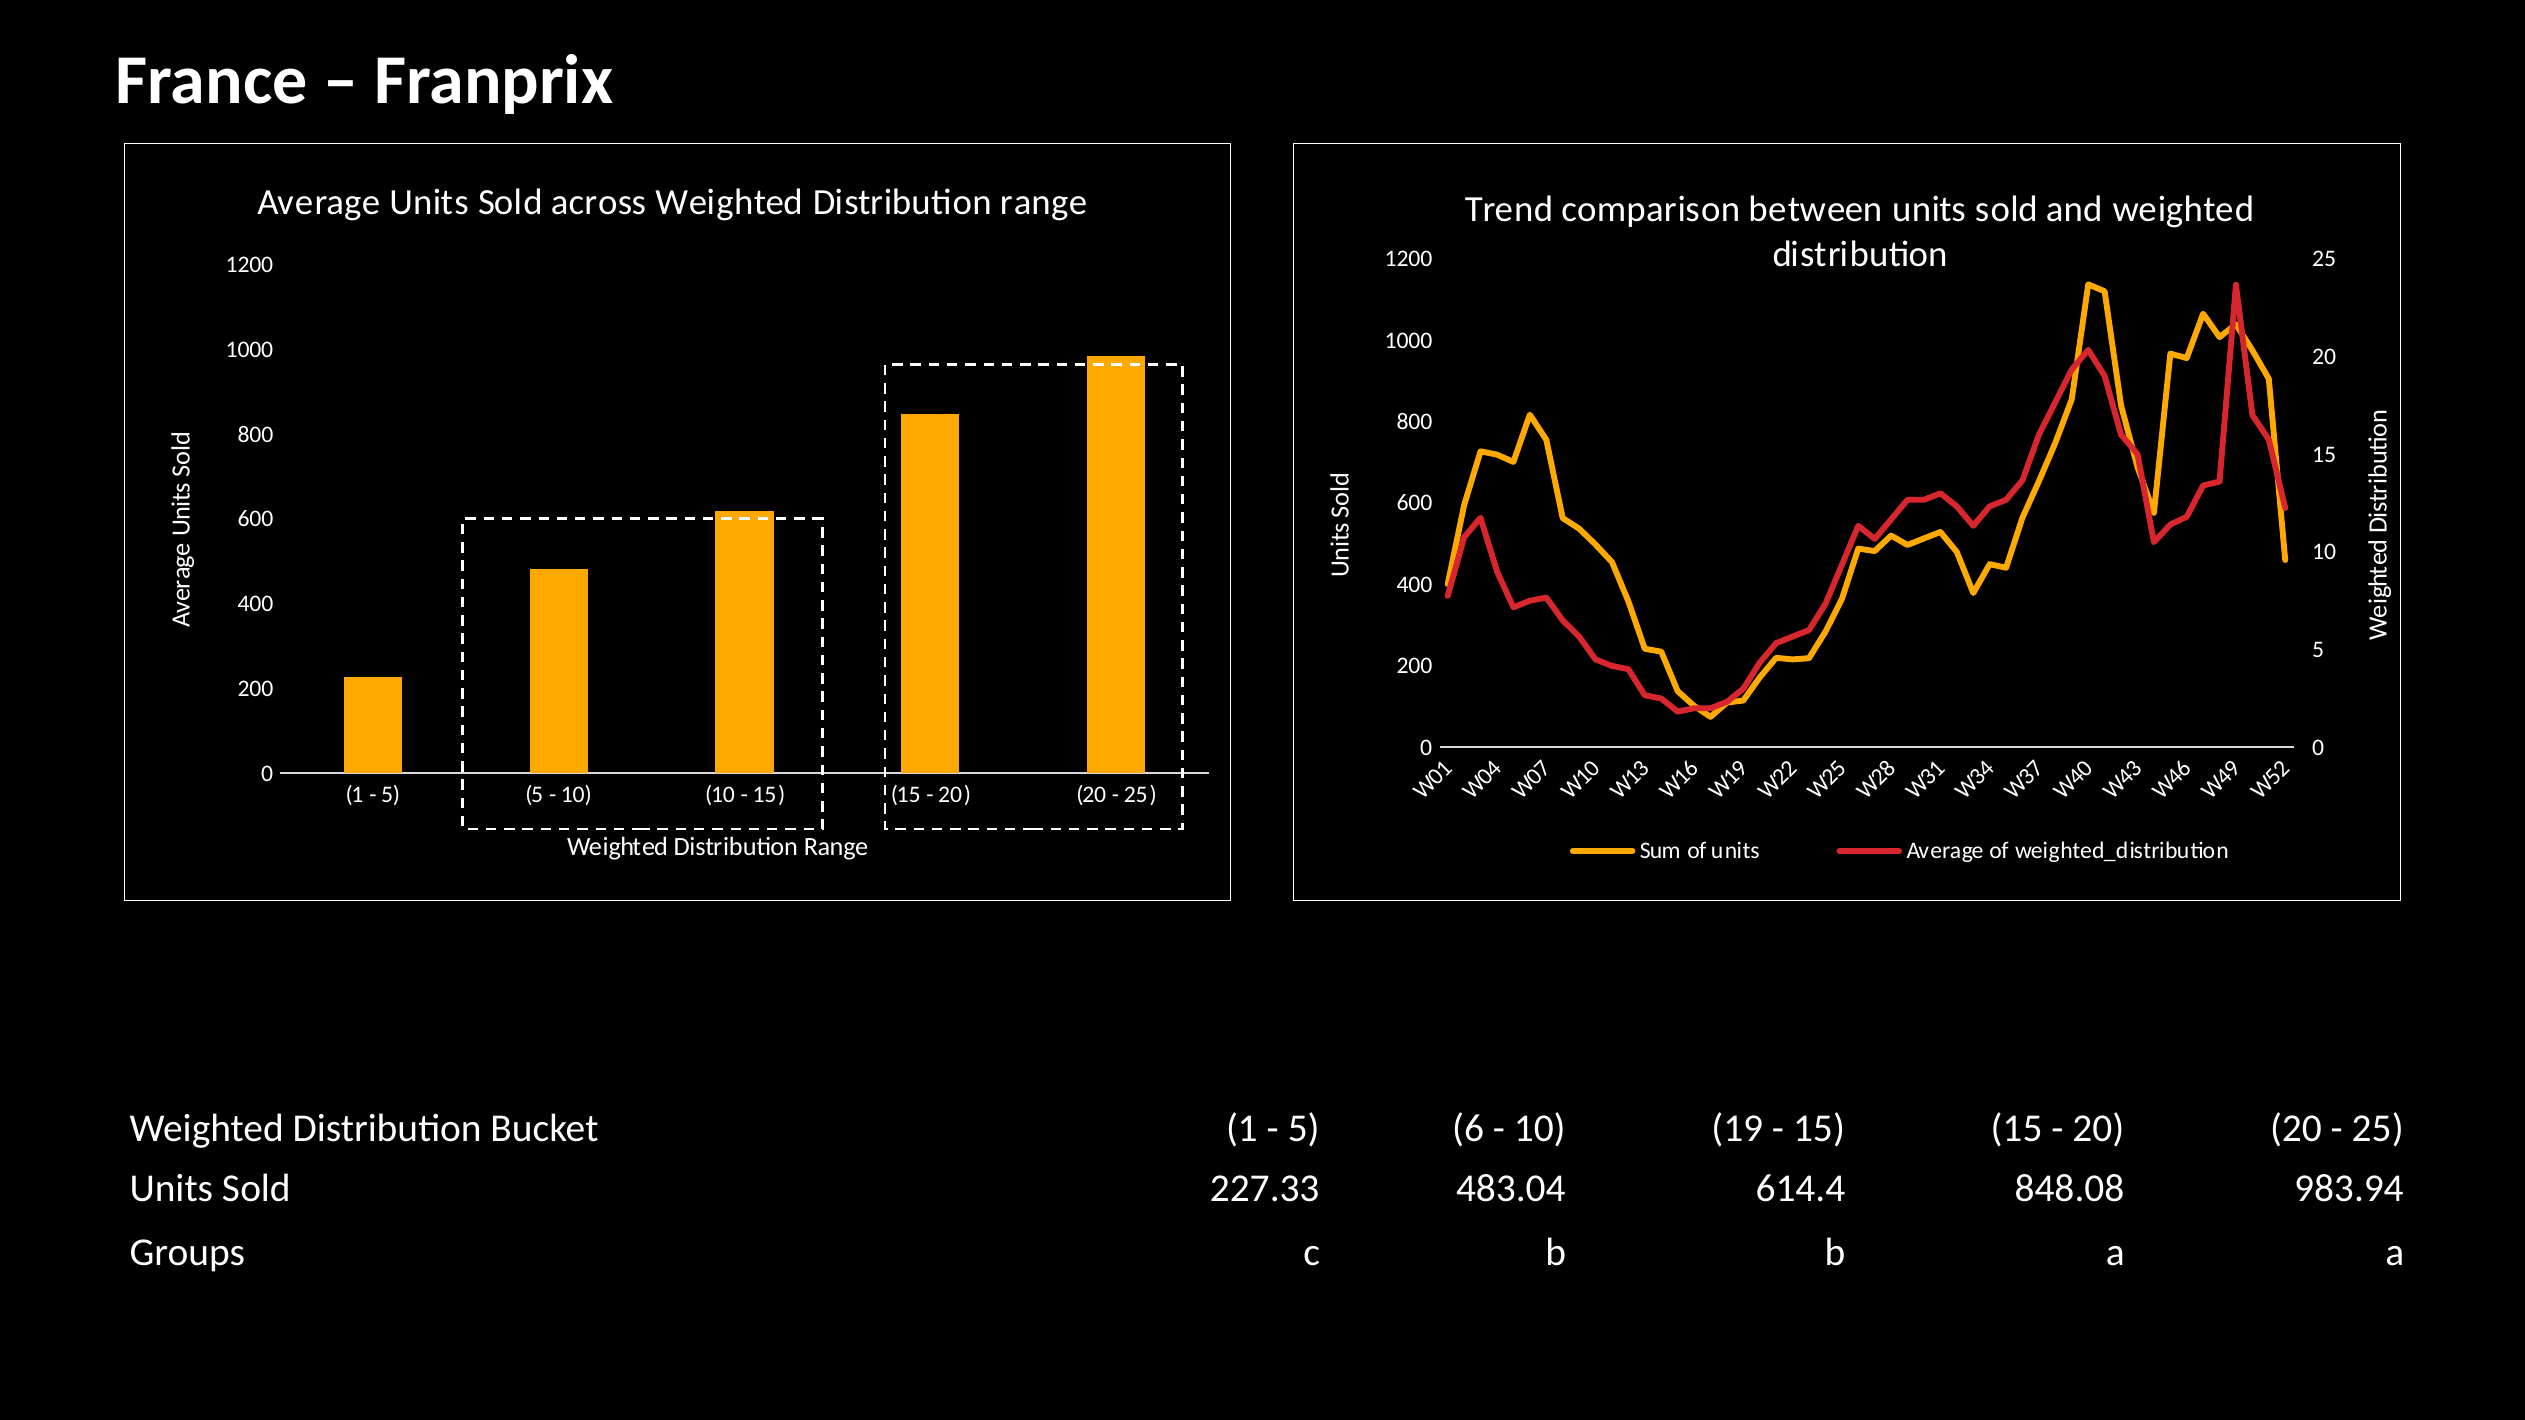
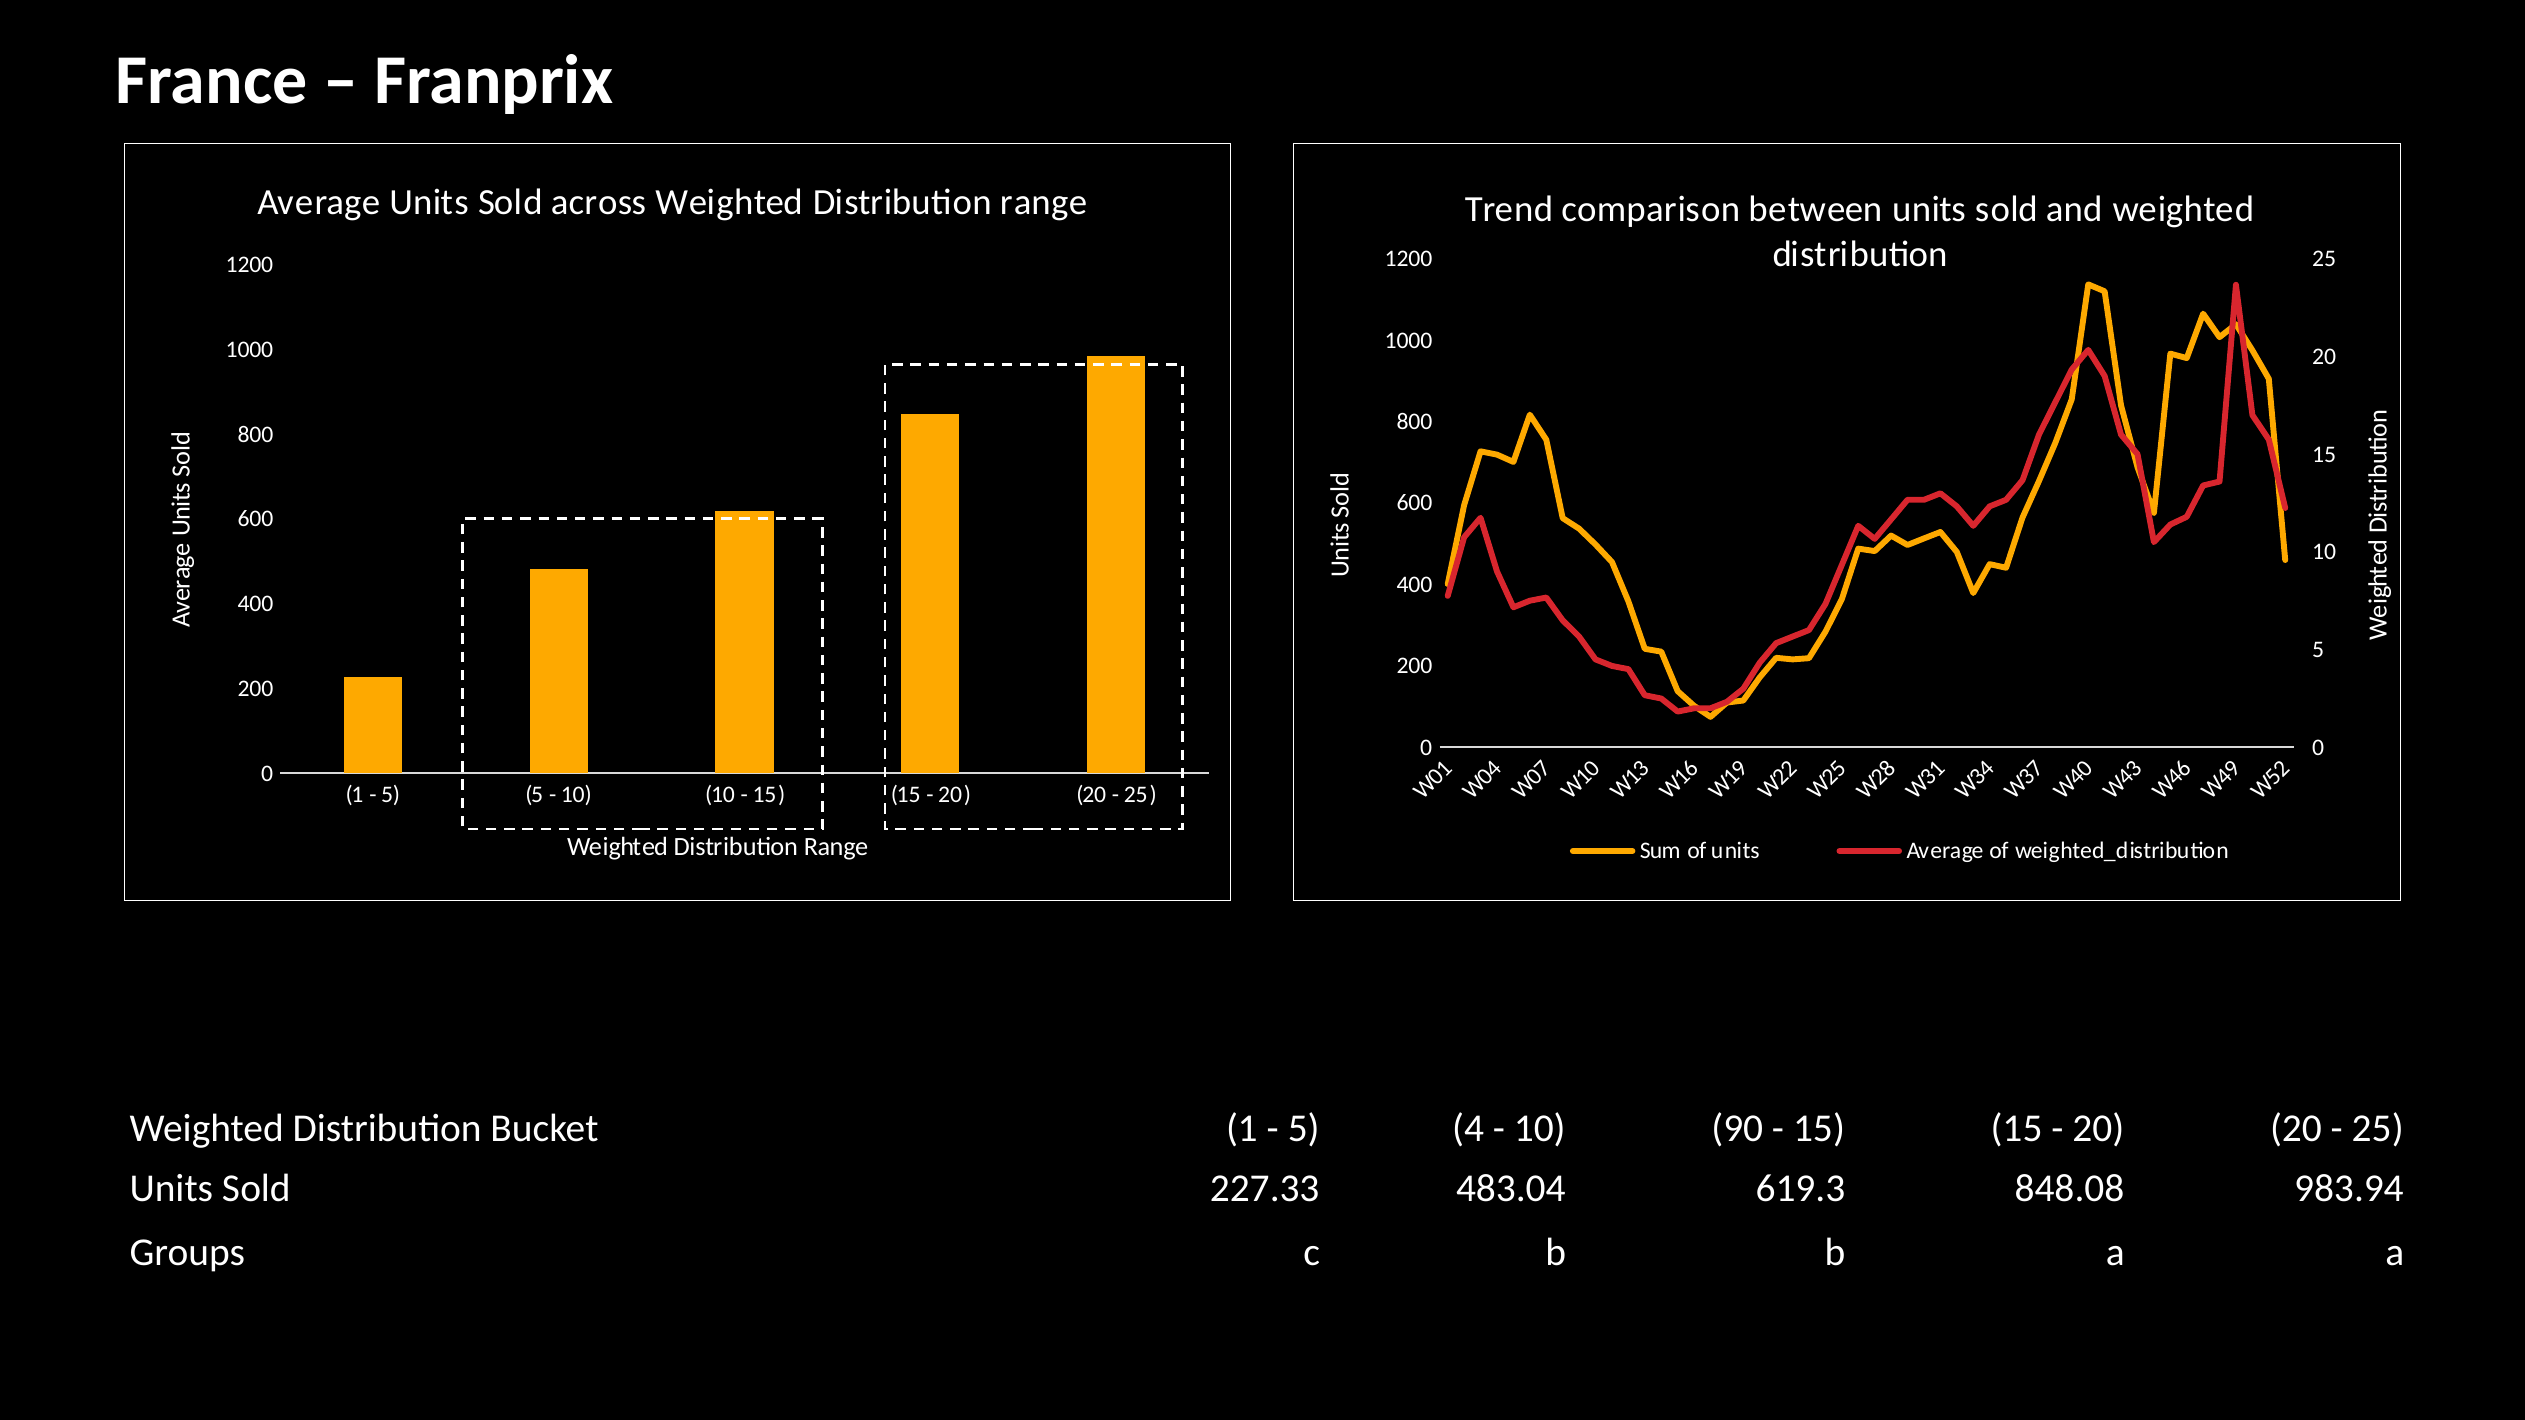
5 6: 6 -> 4 (1468, 1129)
19: 19 -> 90 (1737, 1129)
614.4: 614.4 -> 619.3 (1800, 1189)
